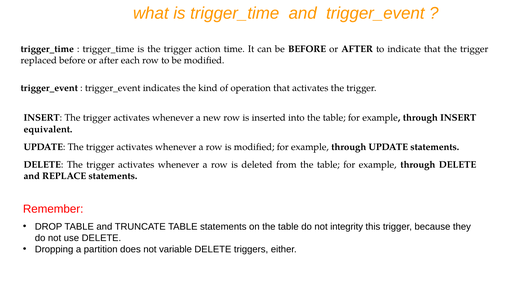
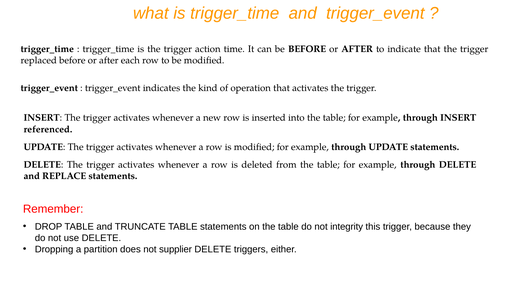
equivalent: equivalent -> referenced (48, 129)
variable: variable -> supplier (176, 249)
